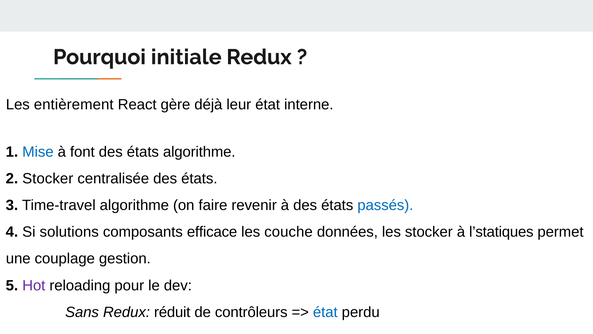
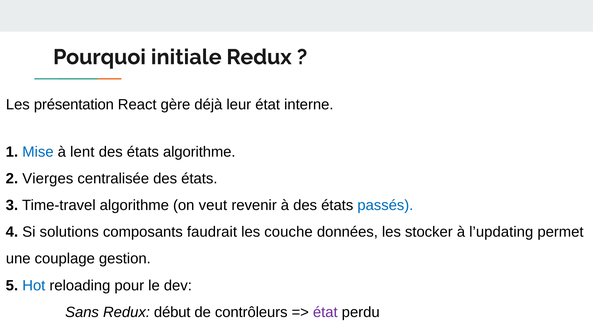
entièrement: entièrement -> présentation (74, 105)
font: font -> lent (82, 152)
2 Stocker: Stocker -> Vierges (48, 178)
faire: faire -> veut (213, 205)
efficace: efficace -> faudrait (212, 232)
l’statiques: l’statiques -> l’updating (501, 232)
Hot colour: purple -> blue (34, 285)
réduit: réduit -> début (172, 312)
état colour: blue -> purple (325, 312)
